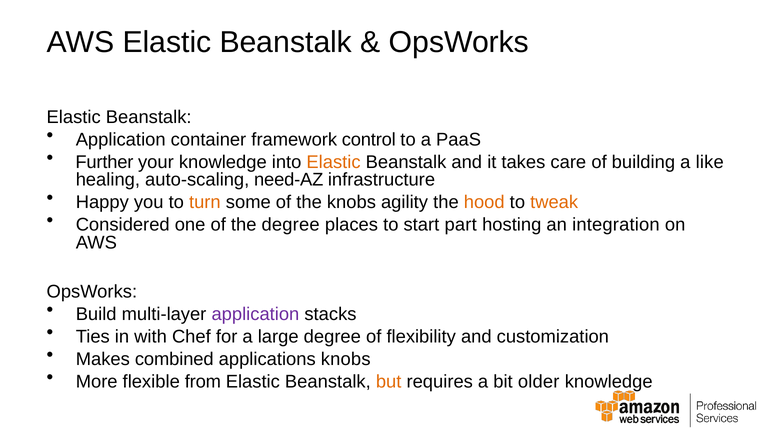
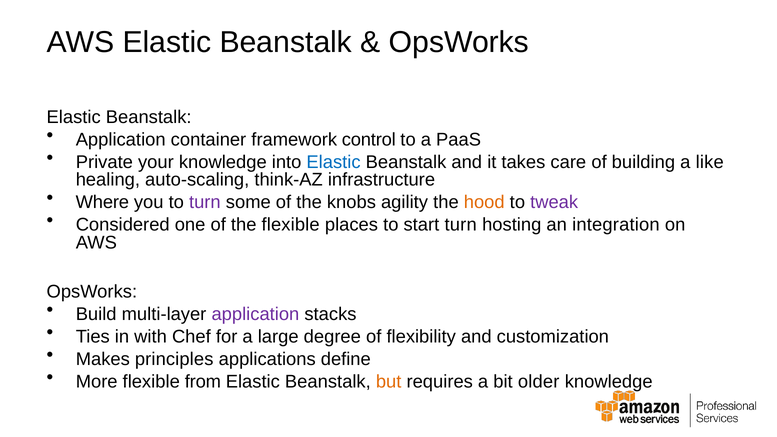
Further: Further -> Private (104, 162)
Elastic colour: orange -> blue (334, 162)
need-AZ: need-AZ -> think-AZ (289, 180)
Happy: Happy -> Where (102, 202)
turn colour: orange -> purple (205, 202)
tweak colour: orange -> purple (554, 202)
the degree: degree -> flexible (291, 225)
start part: part -> turn (461, 225)
combined: combined -> principles (174, 359)
applications knobs: knobs -> define (346, 359)
